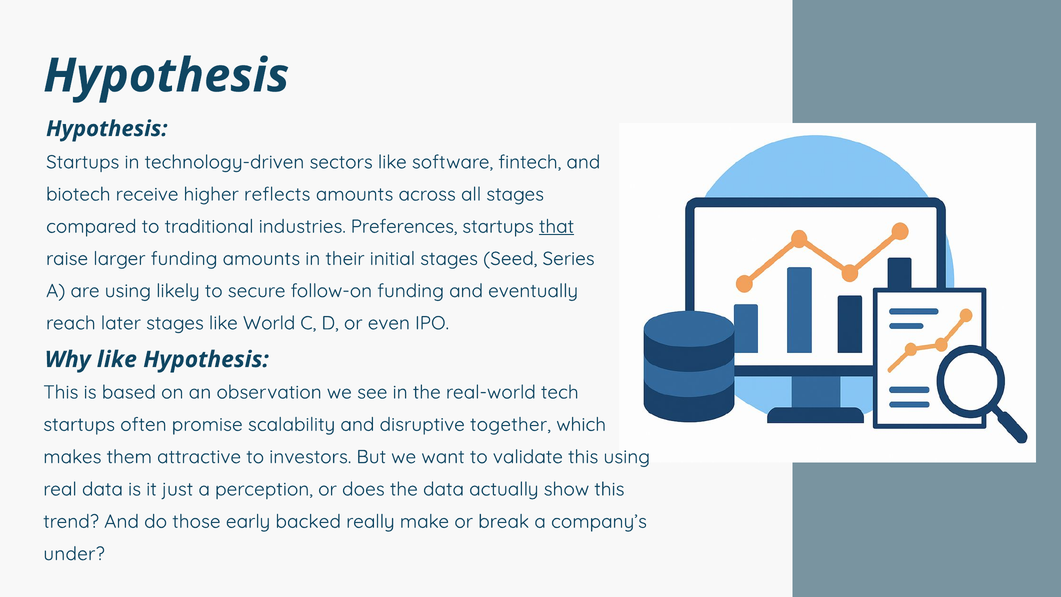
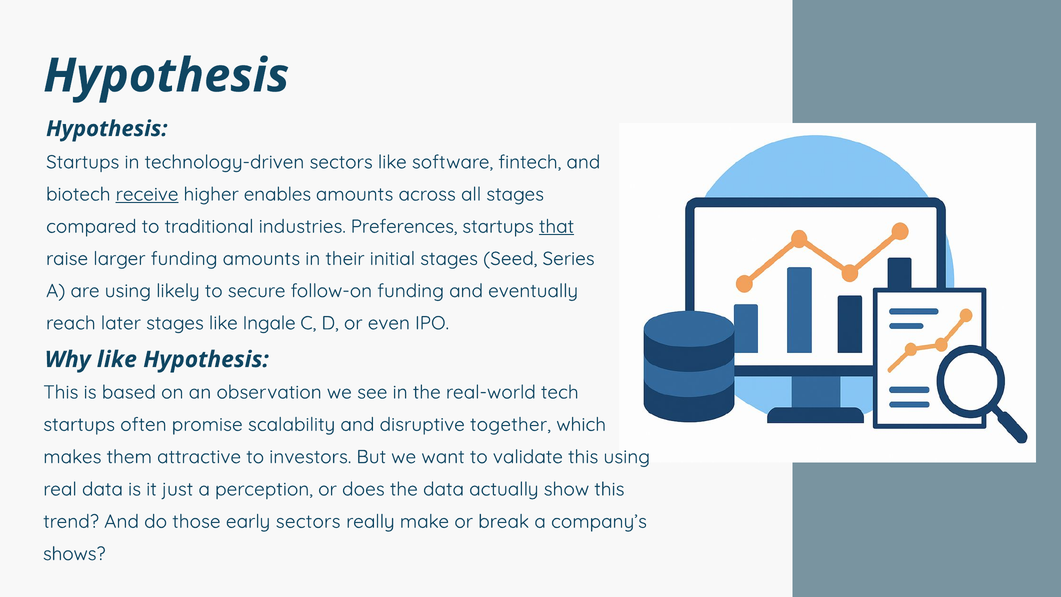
receive underline: none -> present (147, 194)
reflects: reflects -> enables (277, 194)
World: World -> Ingale (269, 323)
early backed: backed -> sectors (308, 521)
under: under -> shows (74, 554)
